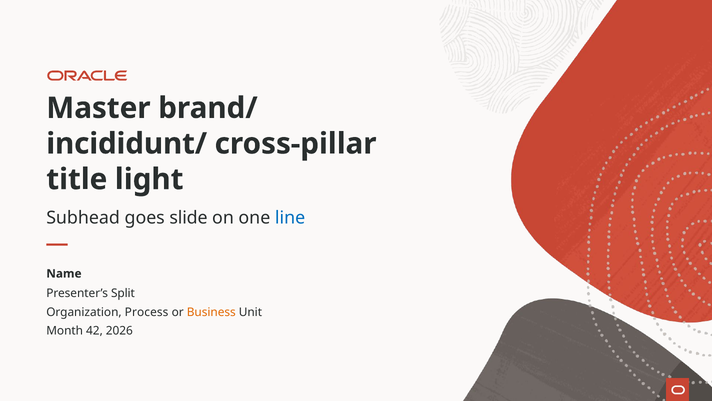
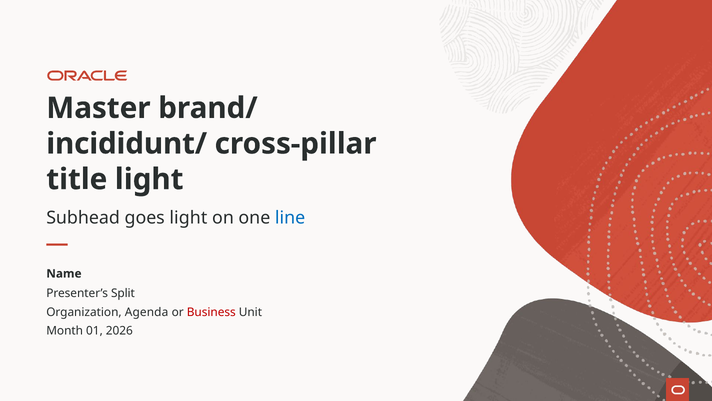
goes slide: slide -> light (188, 217)
Process: Process -> Agenda (147, 312)
Business colour: orange -> red (211, 312)
42: 42 -> 01 (94, 330)
